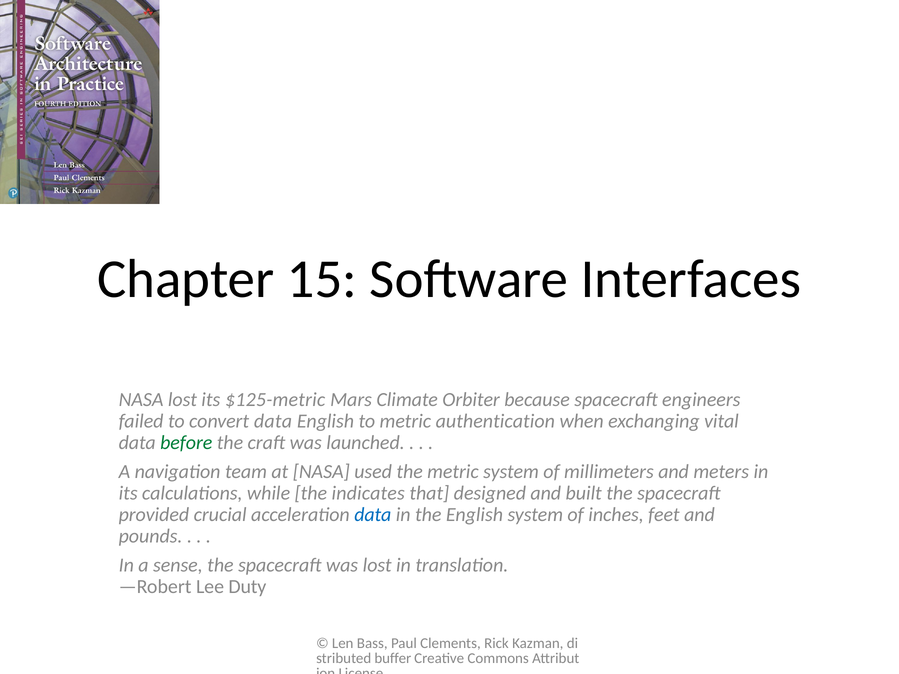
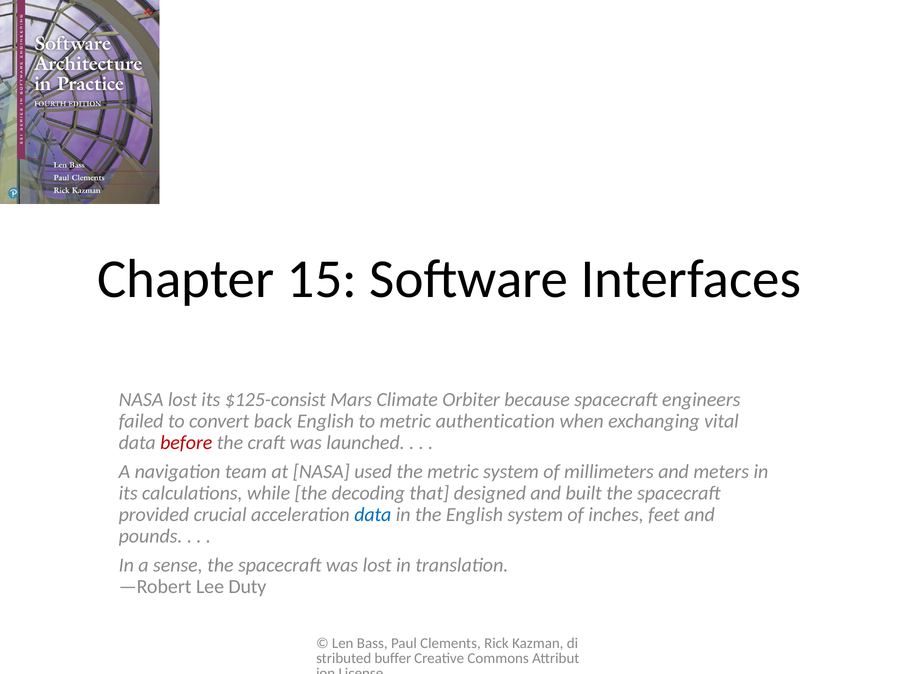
$125-metric: $125-metric -> $125-consist (275, 400)
convert data: data -> back (273, 421)
before colour: green -> red (186, 443)
indicates: indicates -> decoding (368, 493)
